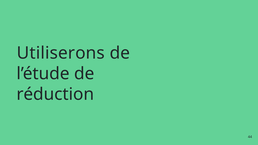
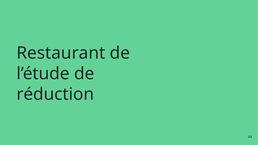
Utiliserons: Utiliserons -> Restaurant (61, 53)
